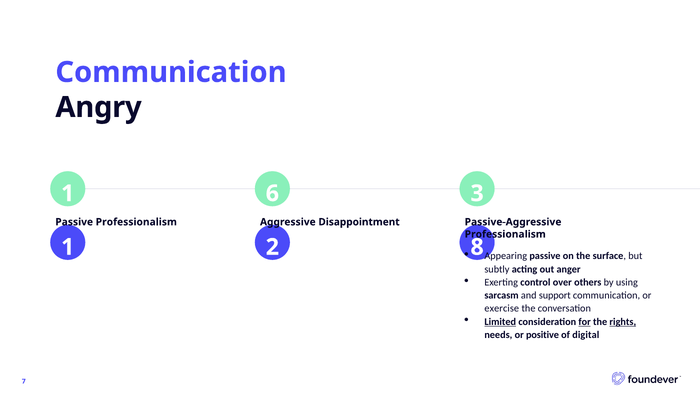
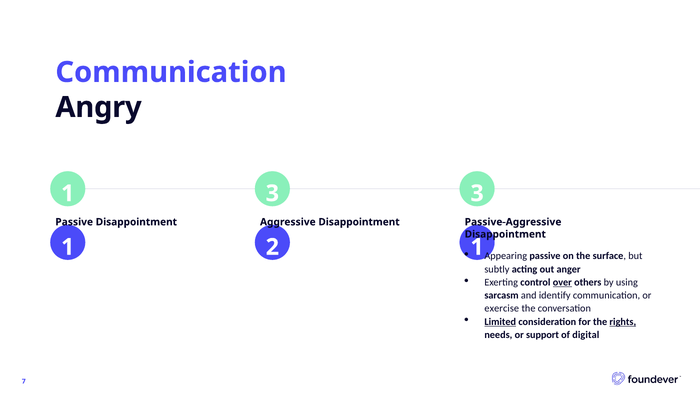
1 6: 6 -> 3 (272, 193)
Passive Professionalism: Professionalism -> Disappointment (136, 222)
Professionalism: Professionalism -> Disappointment (505, 234)
2 8: 8 -> 1 (477, 247)
over underline: none -> present (562, 282)
support: support -> identify (555, 295)
for underline: present -> none (585, 321)
positive: positive -> support (543, 335)
